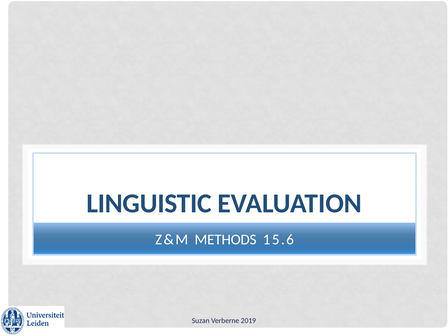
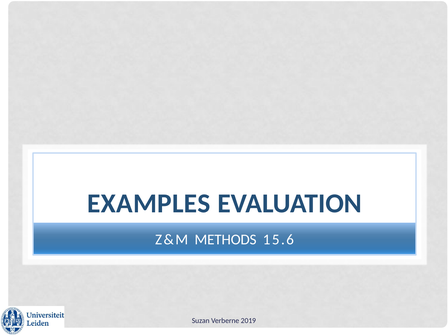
LINGUISTIC: LINGUISTIC -> EXAMPLES (149, 204)
